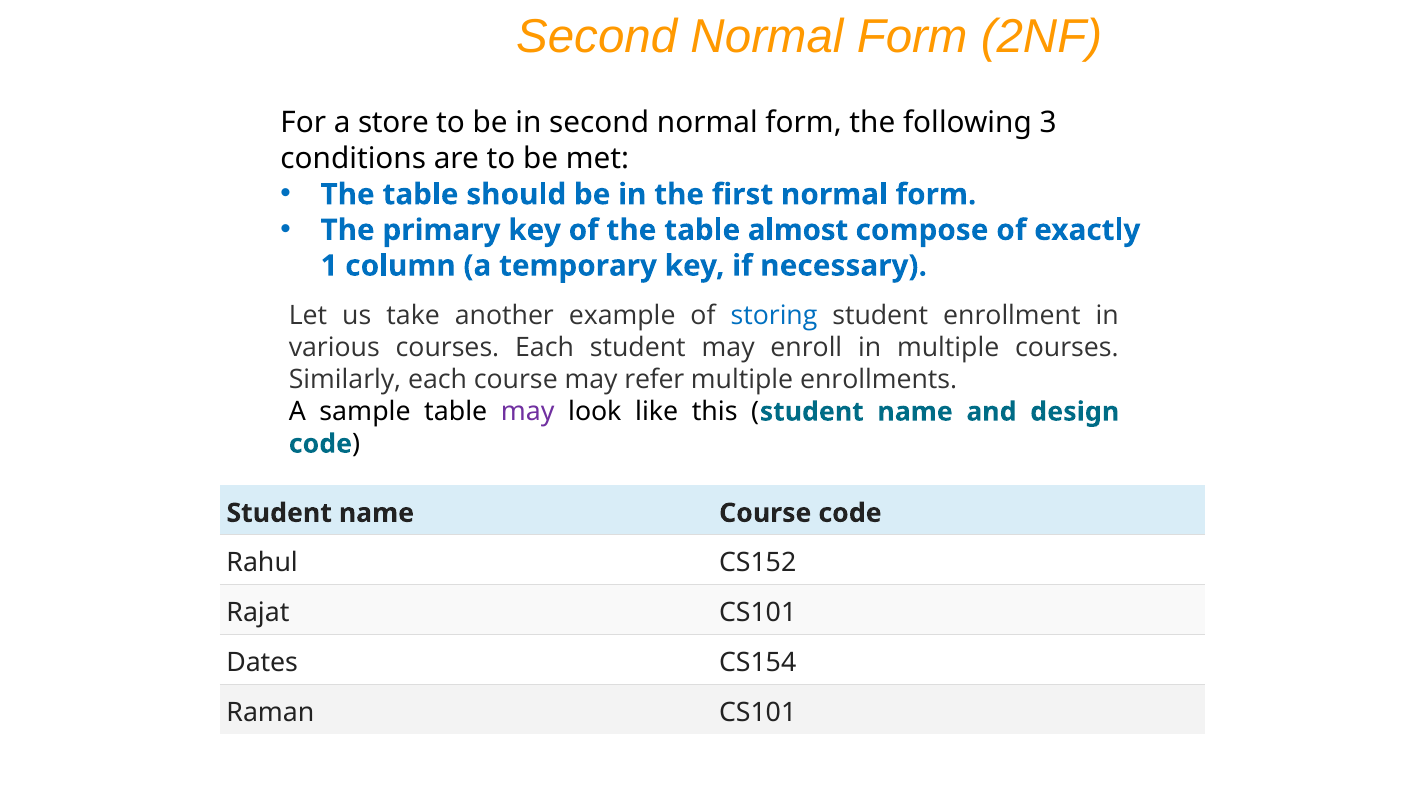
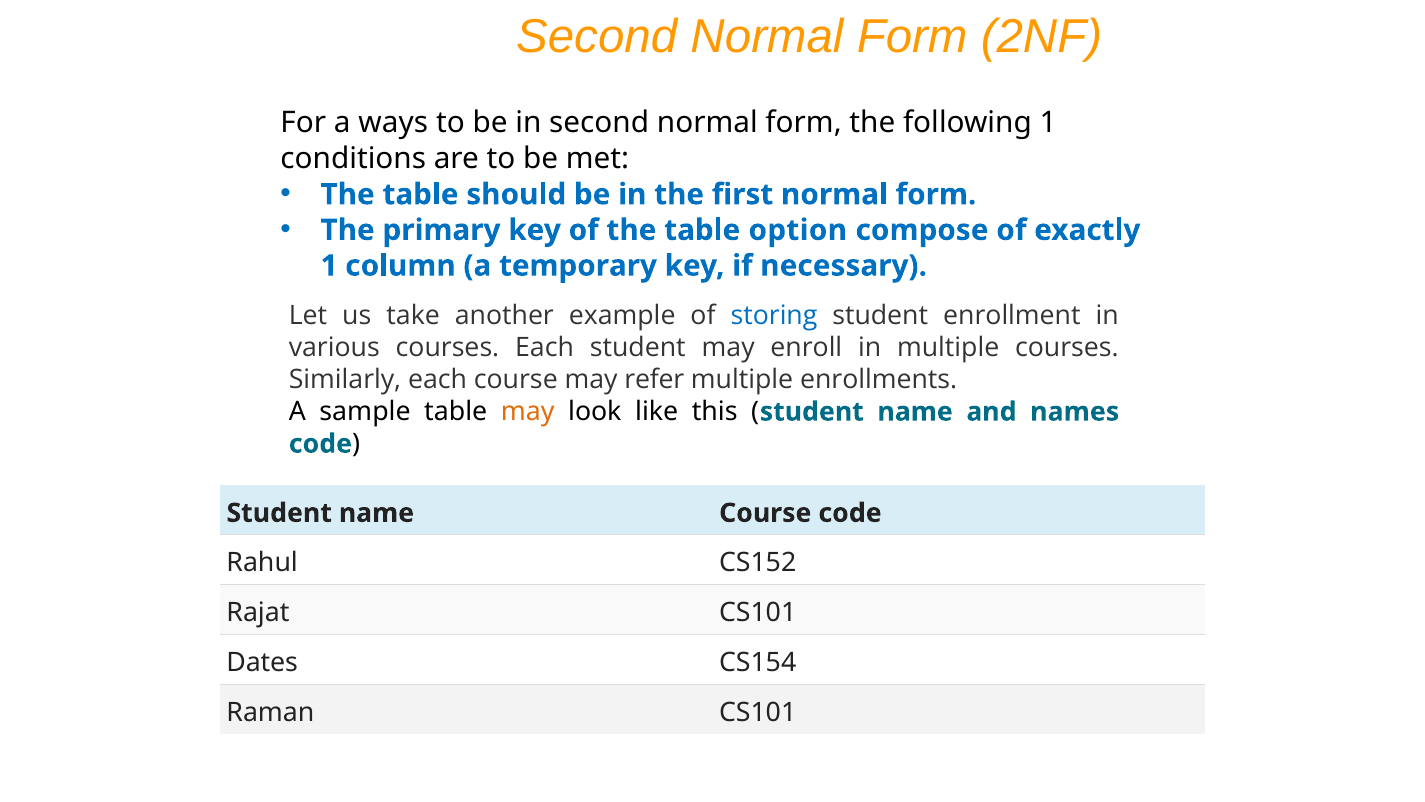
store: store -> ways (393, 123)
following 3: 3 -> 1 (1048, 123)
almost: almost -> option (798, 230)
may colour: purple -> orange (528, 412)
design: design -> names (1075, 412)
